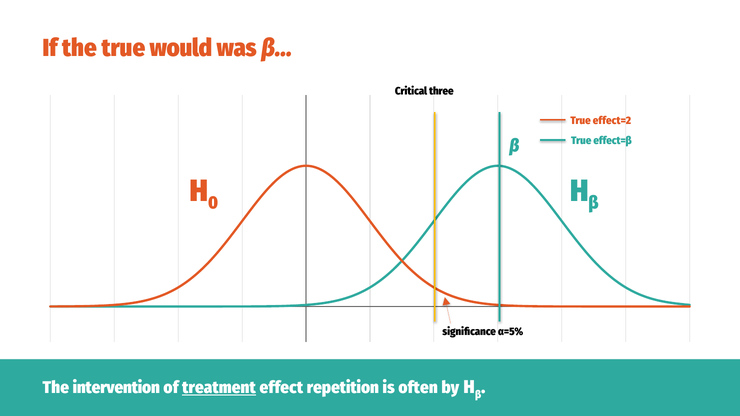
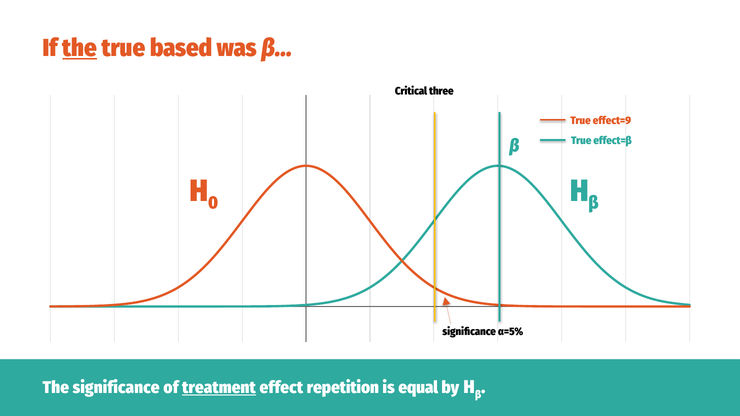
the underline: none -> present (80, 48)
would: would -> based (181, 48)
effect=2: effect=2 -> effect=9 (612, 121)
The intervention: intervention -> significance (116, 388)
often: often -> equal (418, 388)
